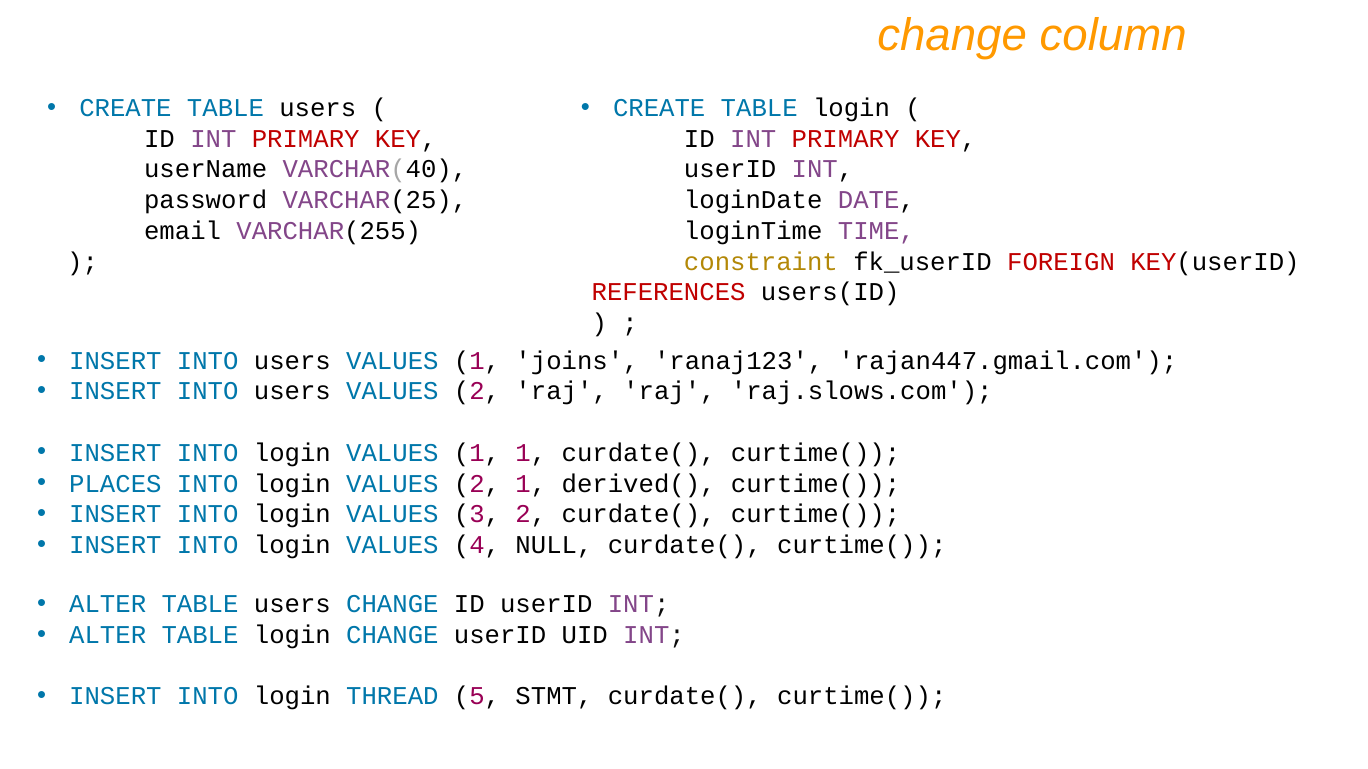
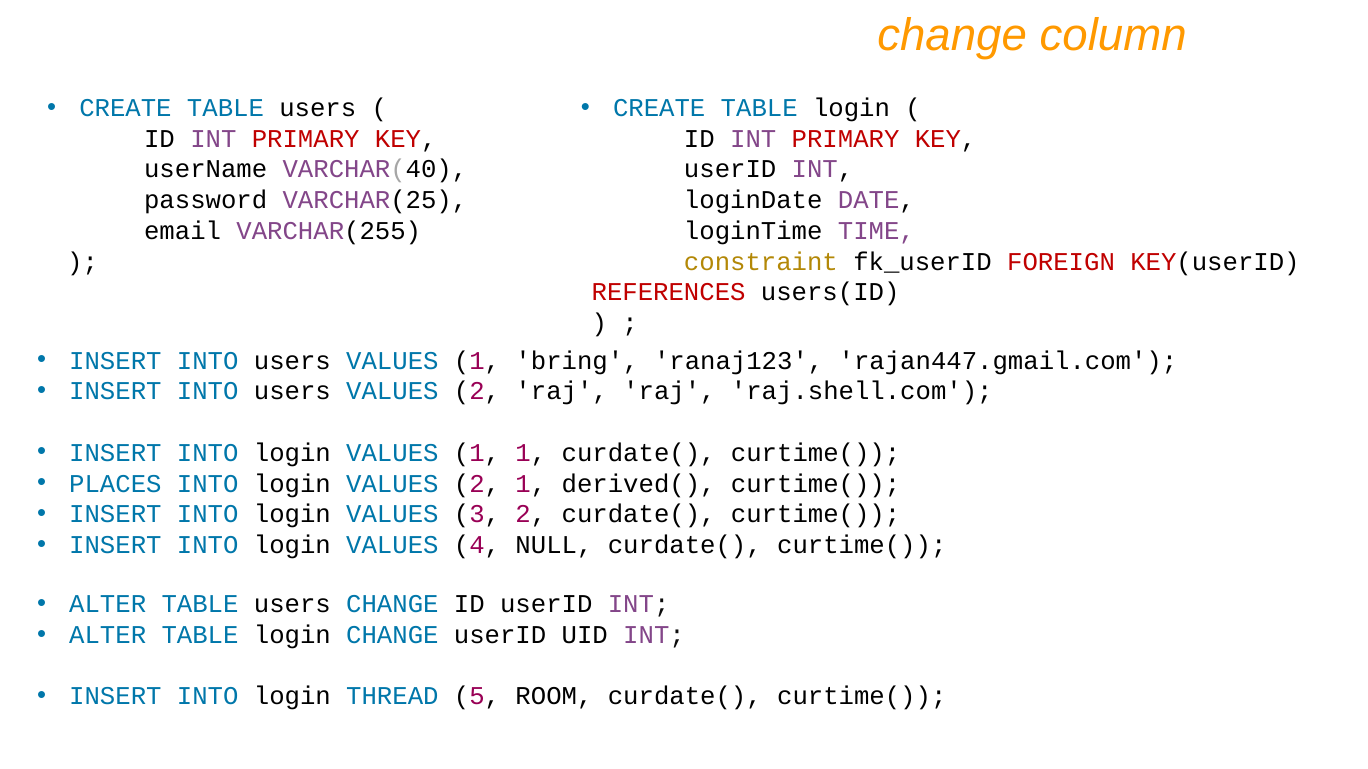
joins: joins -> bring (577, 361)
raj.slows.com: raj.slows.com -> raj.shell.com (862, 392)
STMT: STMT -> ROOM (554, 697)
